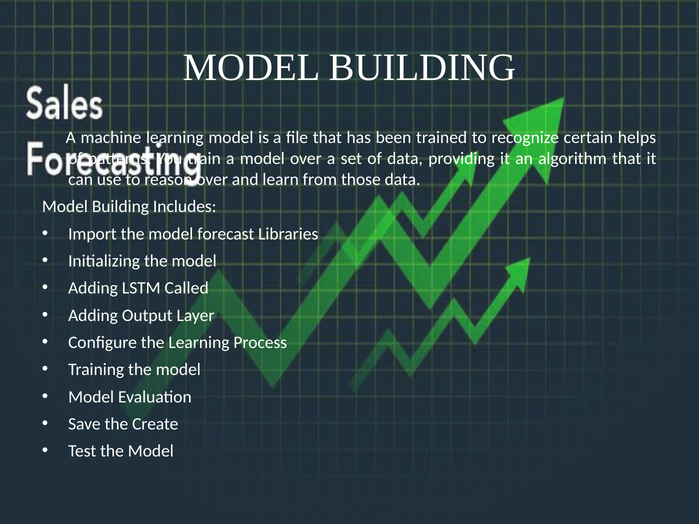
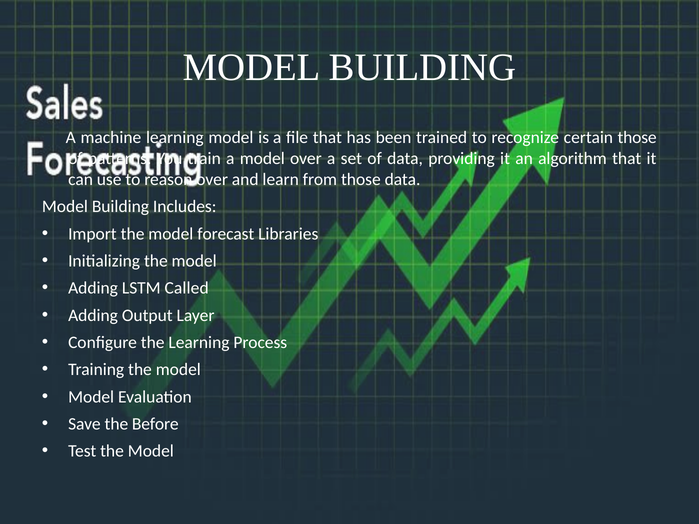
certain helps: helps -> those (637, 138)
Create: Create -> Before (155, 424)
